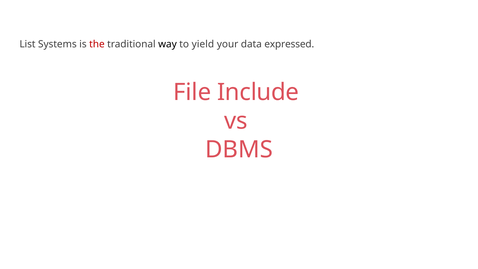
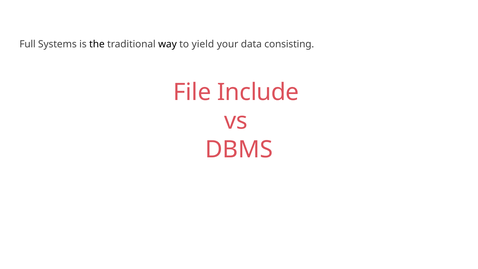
List: List -> Full (28, 44)
the colour: red -> black (97, 44)
expressed: expressed -> consisting (289, 44)
